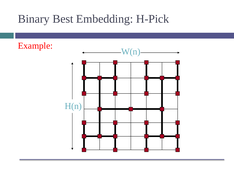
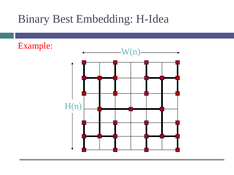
H-Pick: H-Pick -> H-Idea (153, 19)
